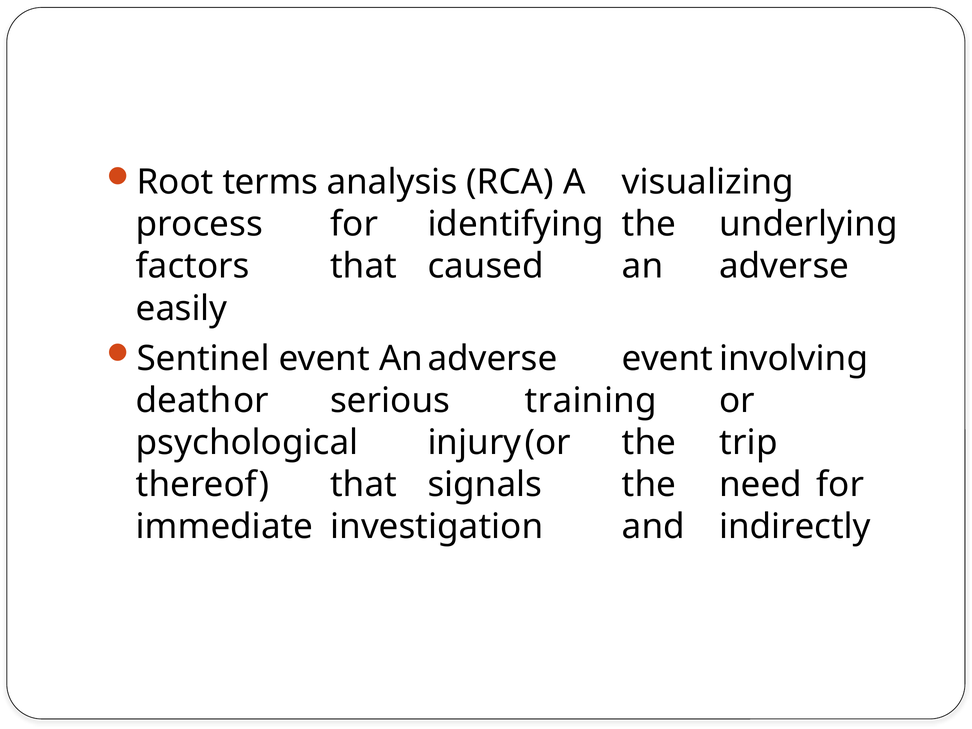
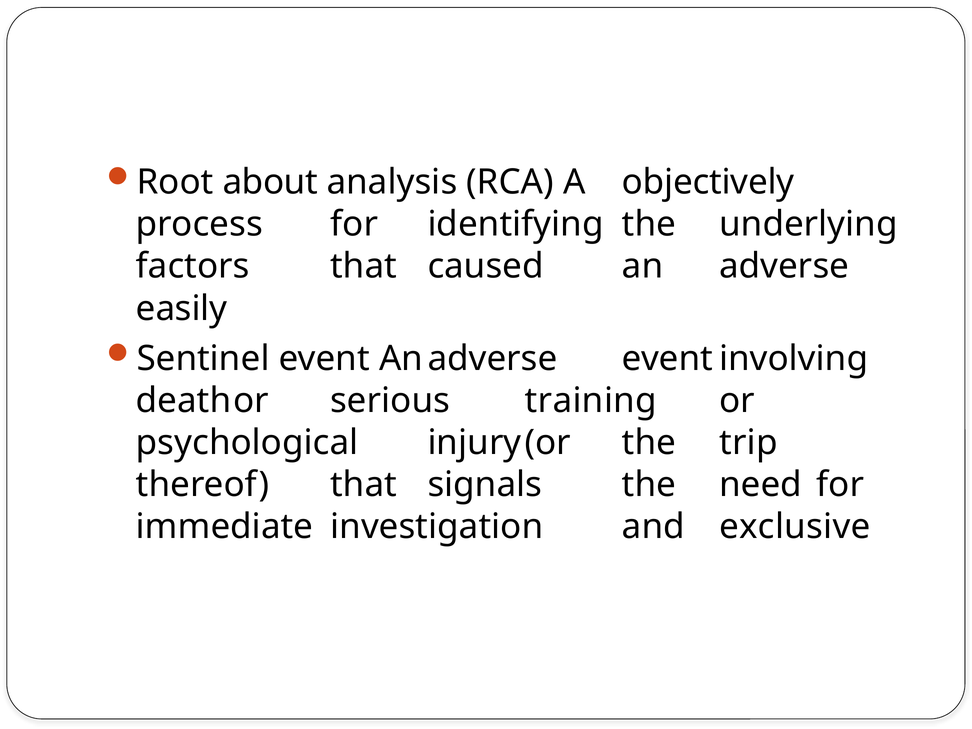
terms: terms -> about (270, 182)
visualizing: visualizing -> objectively (708, 182)
indirectly: indirectly -> exclusive (795, 527)
